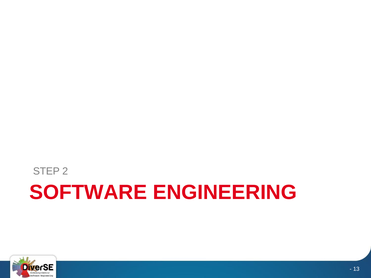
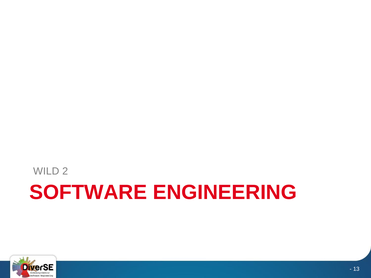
STEP: STEP -> WILD (46, 171)
